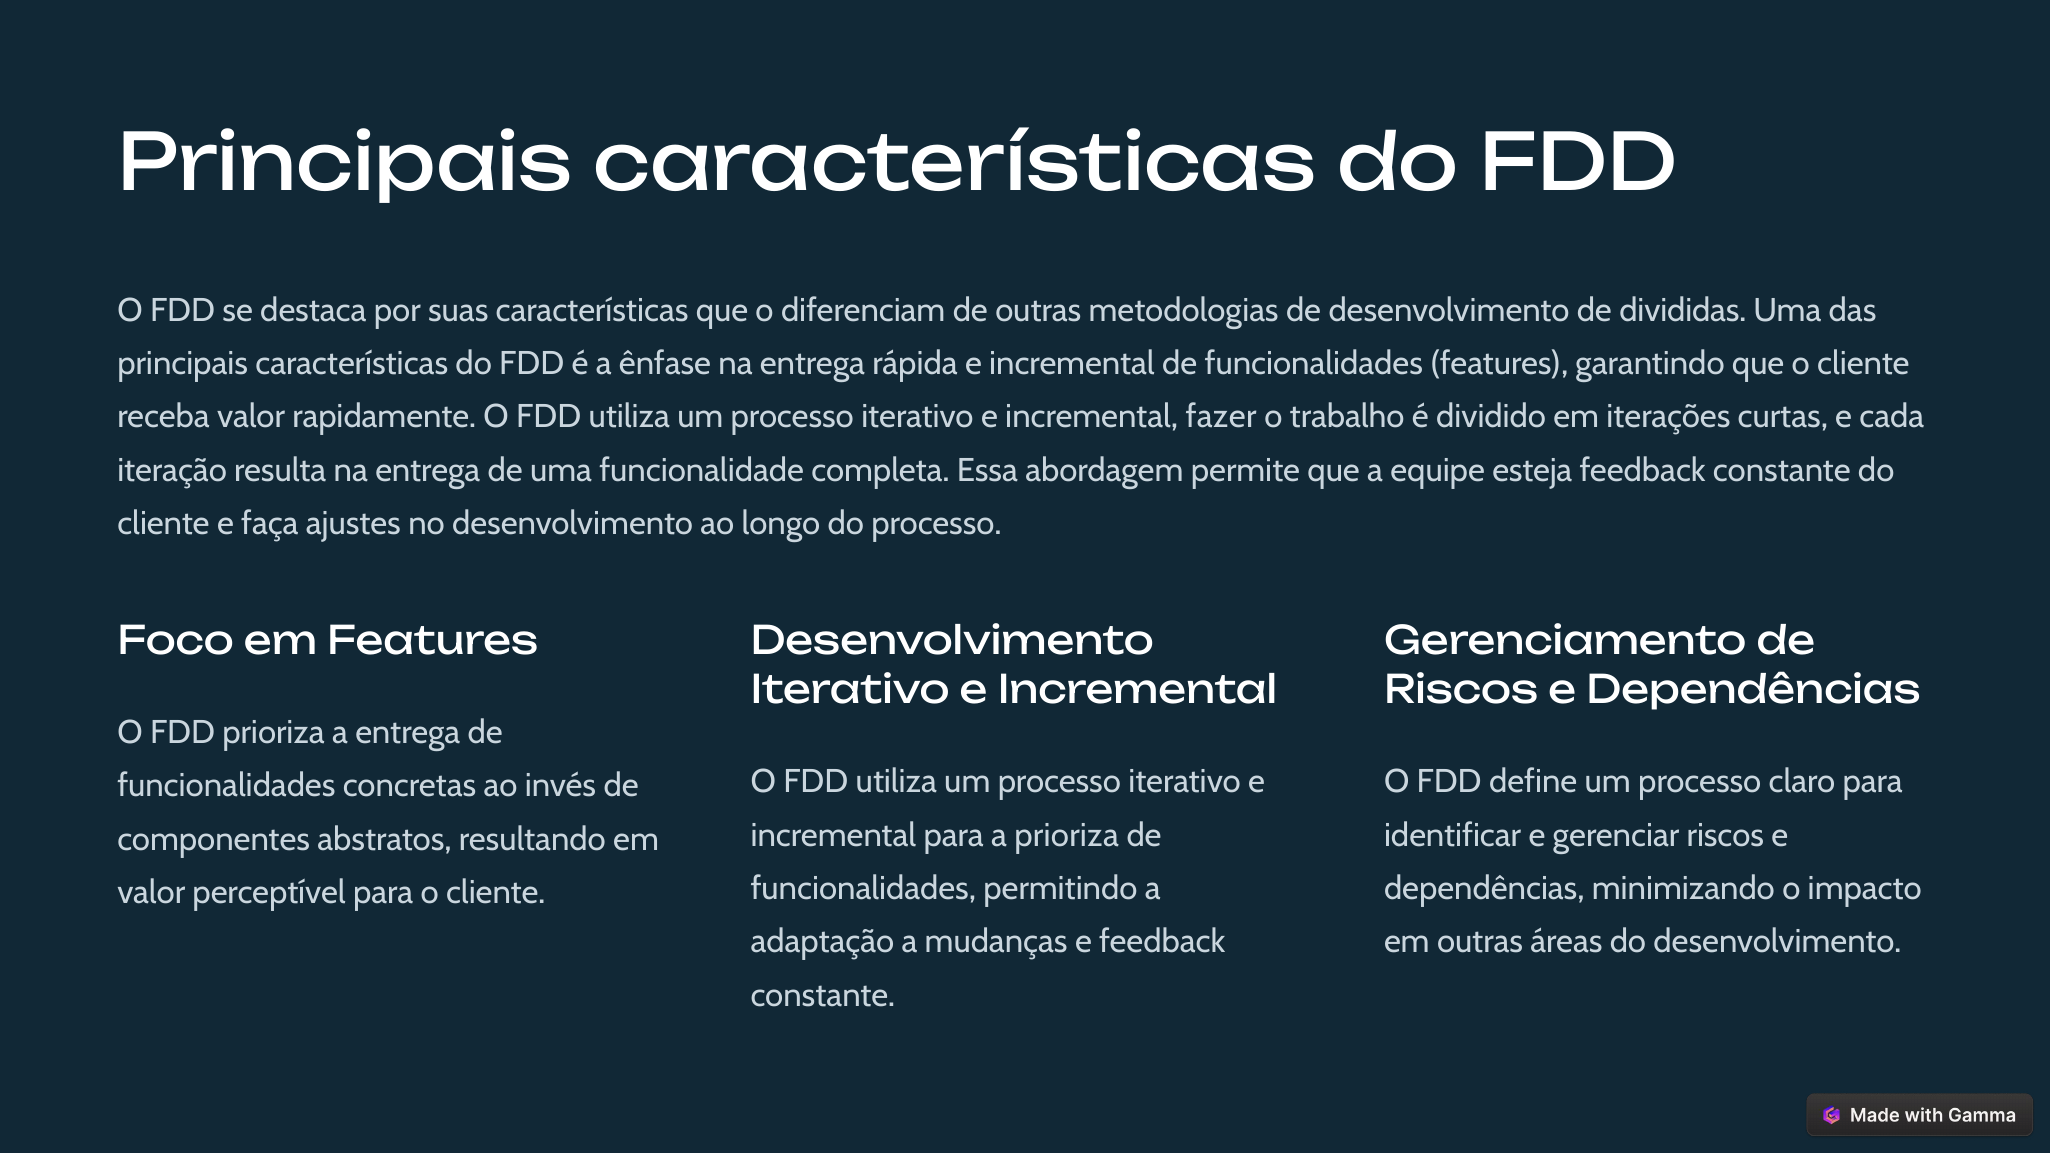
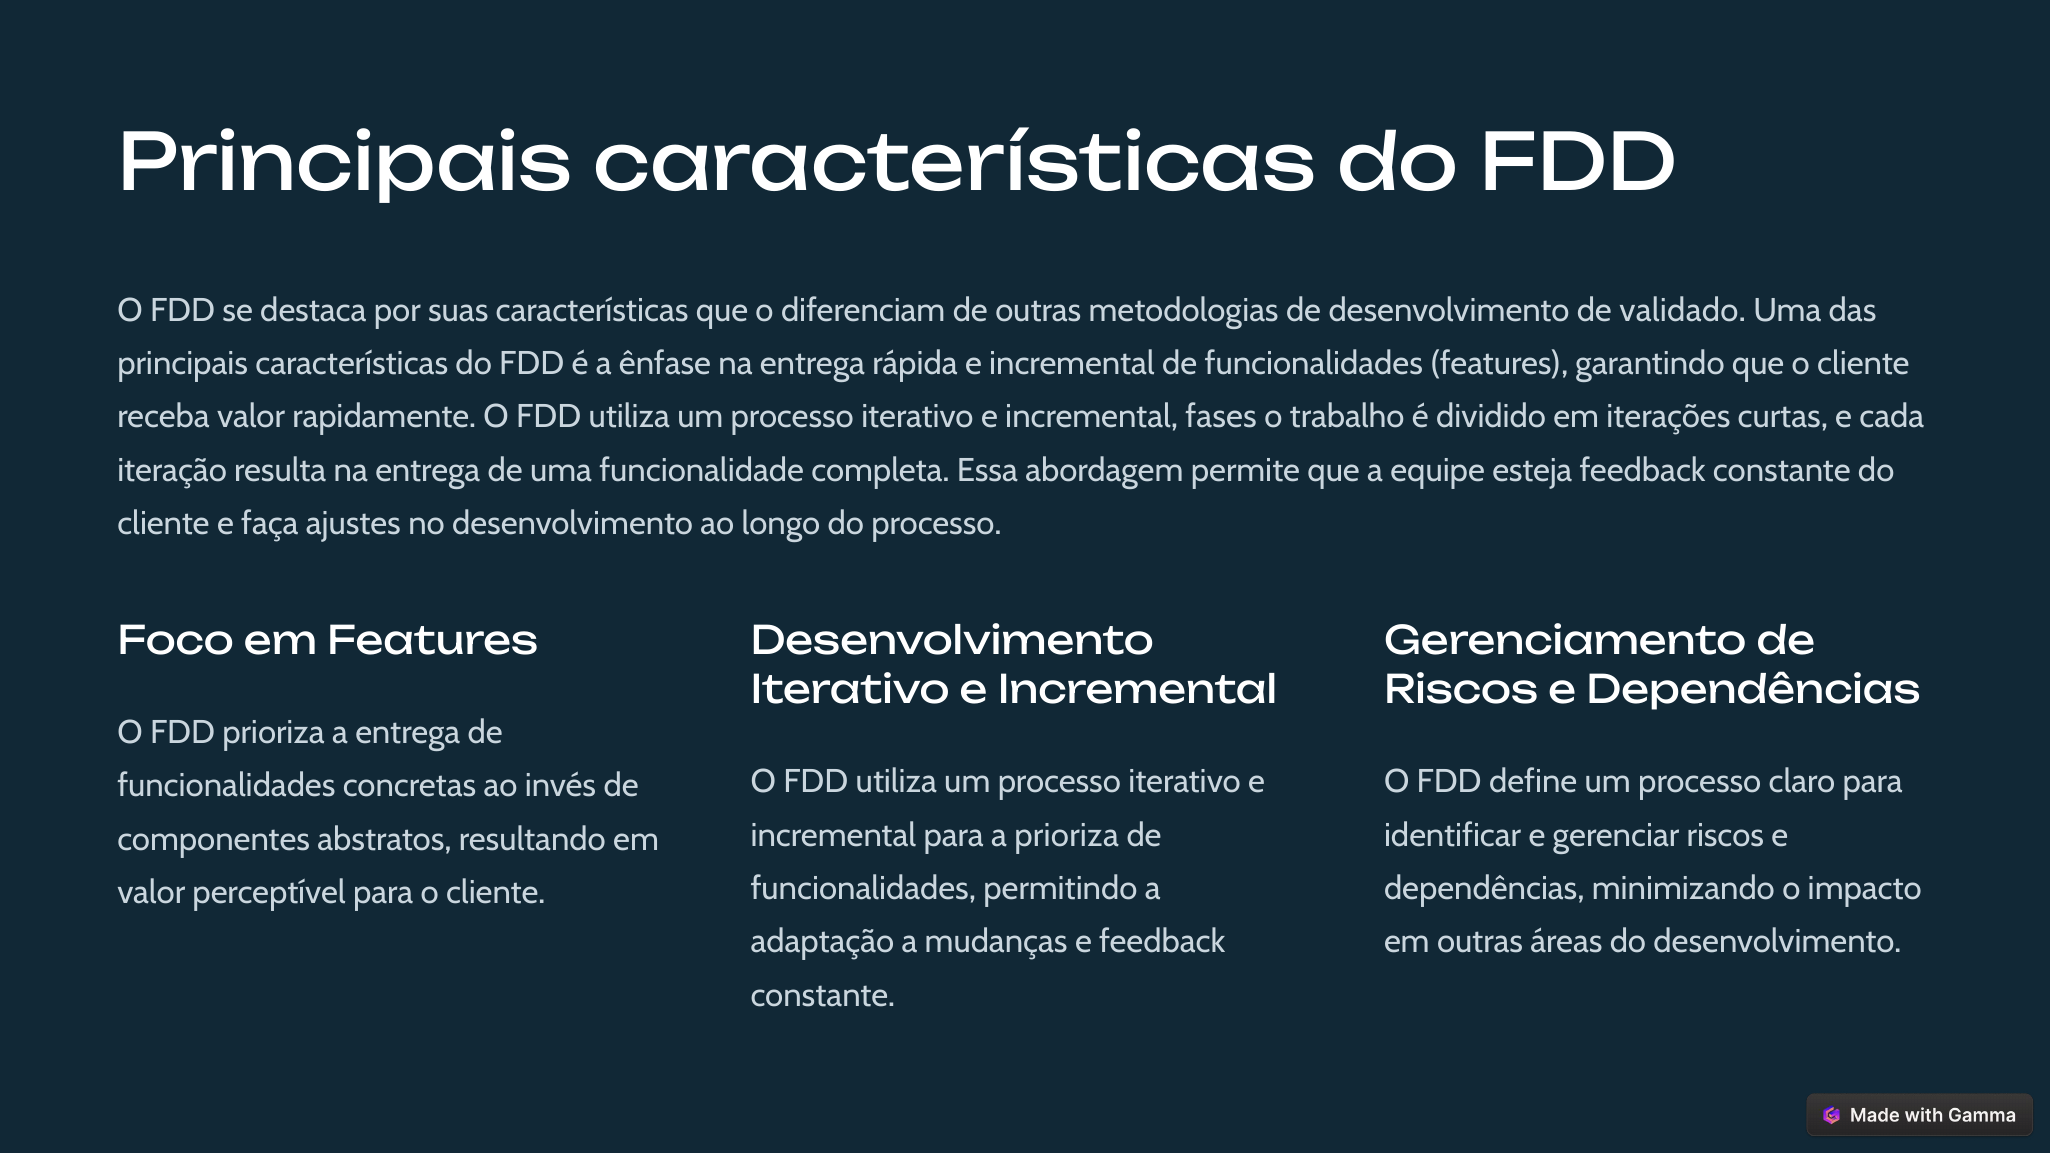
divididas: divididas -> validado (1683, 310)
fazer: fazer -> fases (1221, 417)
